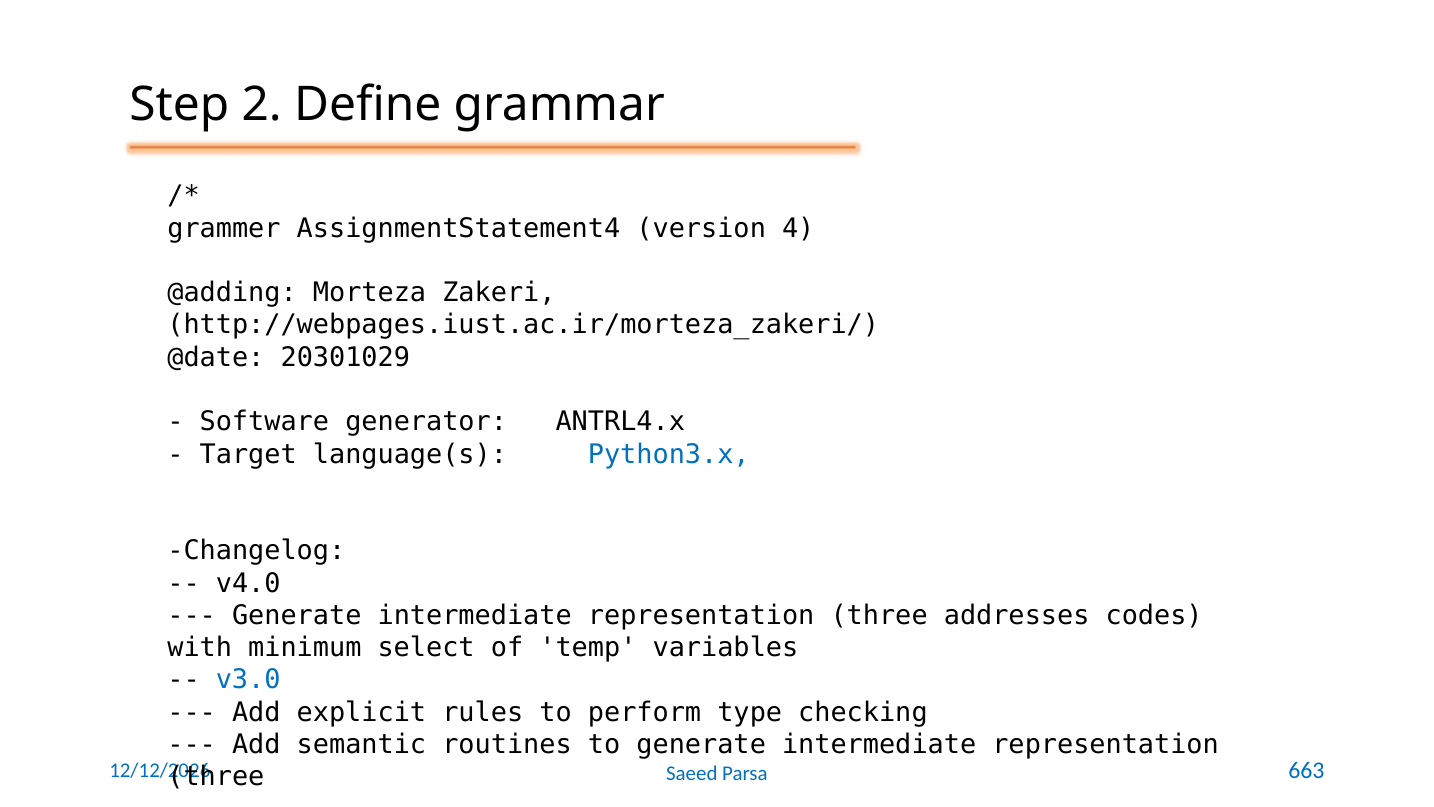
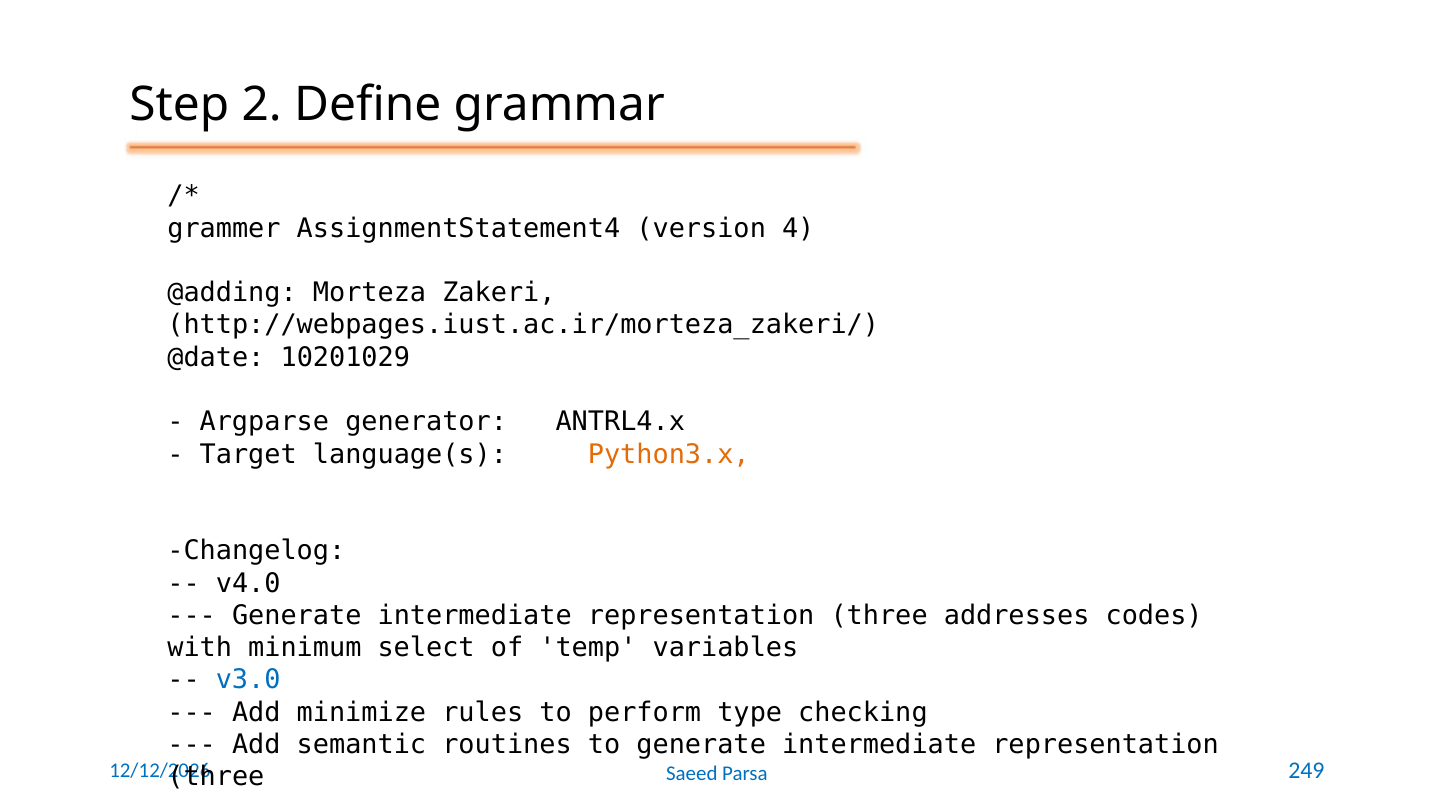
20301029: 20301029 -> 10201029 (345, 357)
Software: Software -> Argparse (264, 422)
Python3.x colour: blue -> orange (669, 454)
explicit: explicit -> minimize (361, 712)
663: 663 -> 249 (1306, 770)
